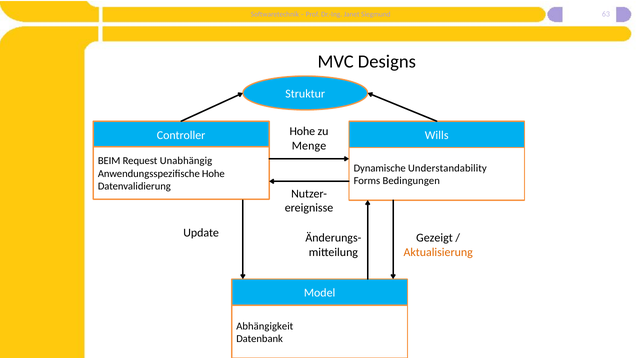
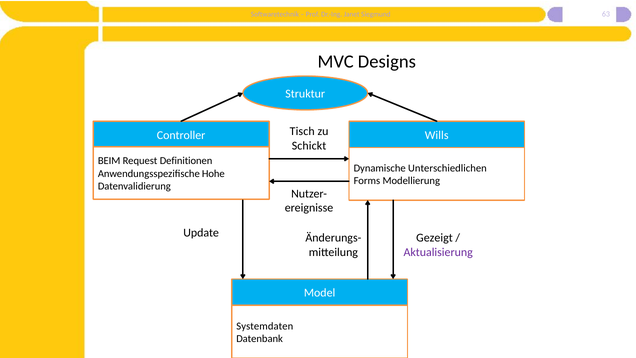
Hohe: Hohe -> Tisch (302, 131)
Menge: Menge -> Schickt (309, 146)
Unabhängig: Unabhängig -> Definitionen (186, 161)
Understandability: Understandability -> Unterschiedlichen (447, 168)
Bedingungen: Bedingungen -> Modellierung (411, 181)
Aktualisierung colour: orange -> purple (438, 252)
Abhängigkeit: Abhängigkeit -> Systemdaten (265, 326)
